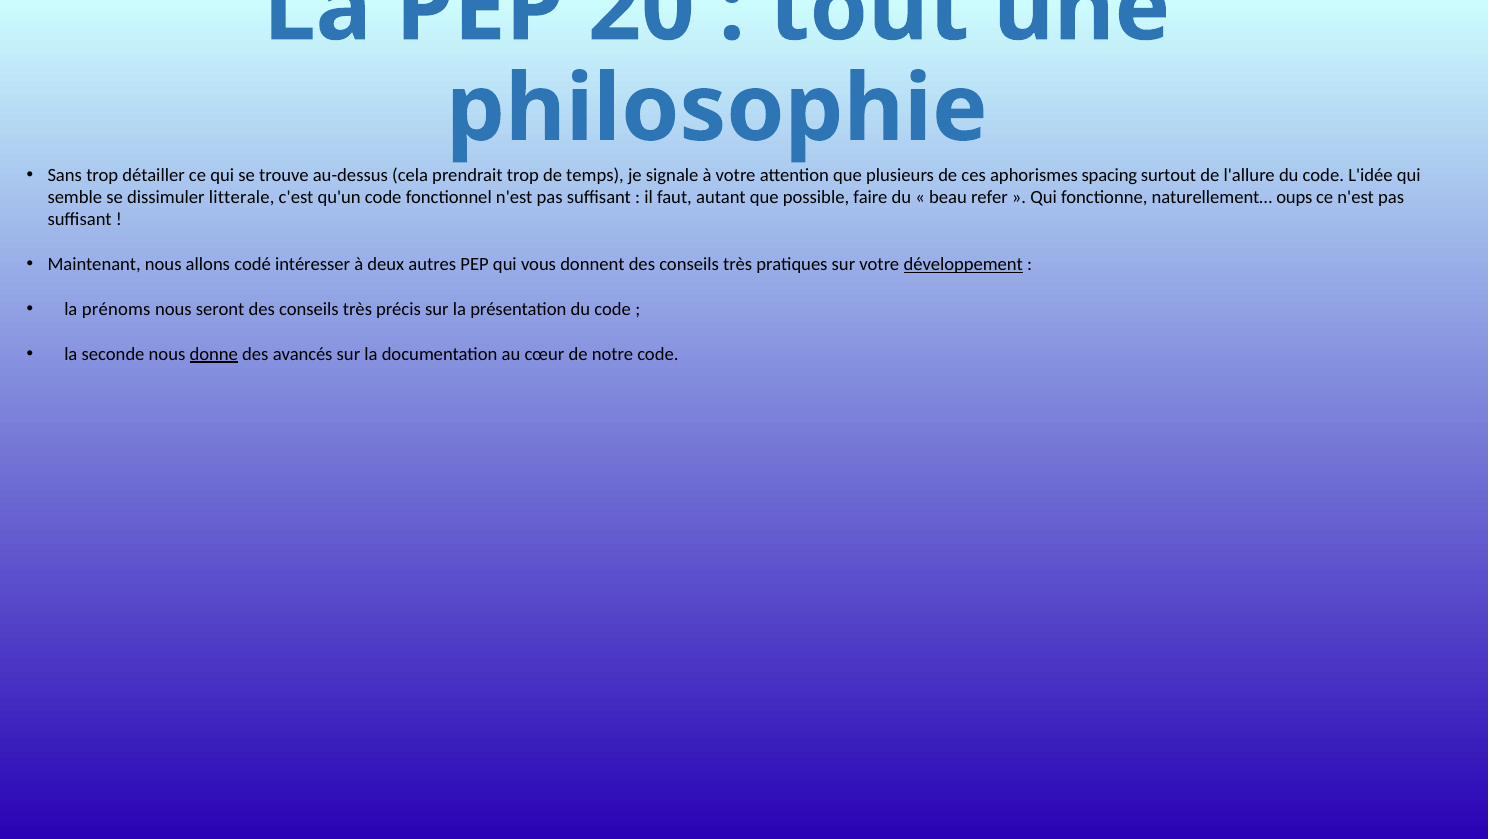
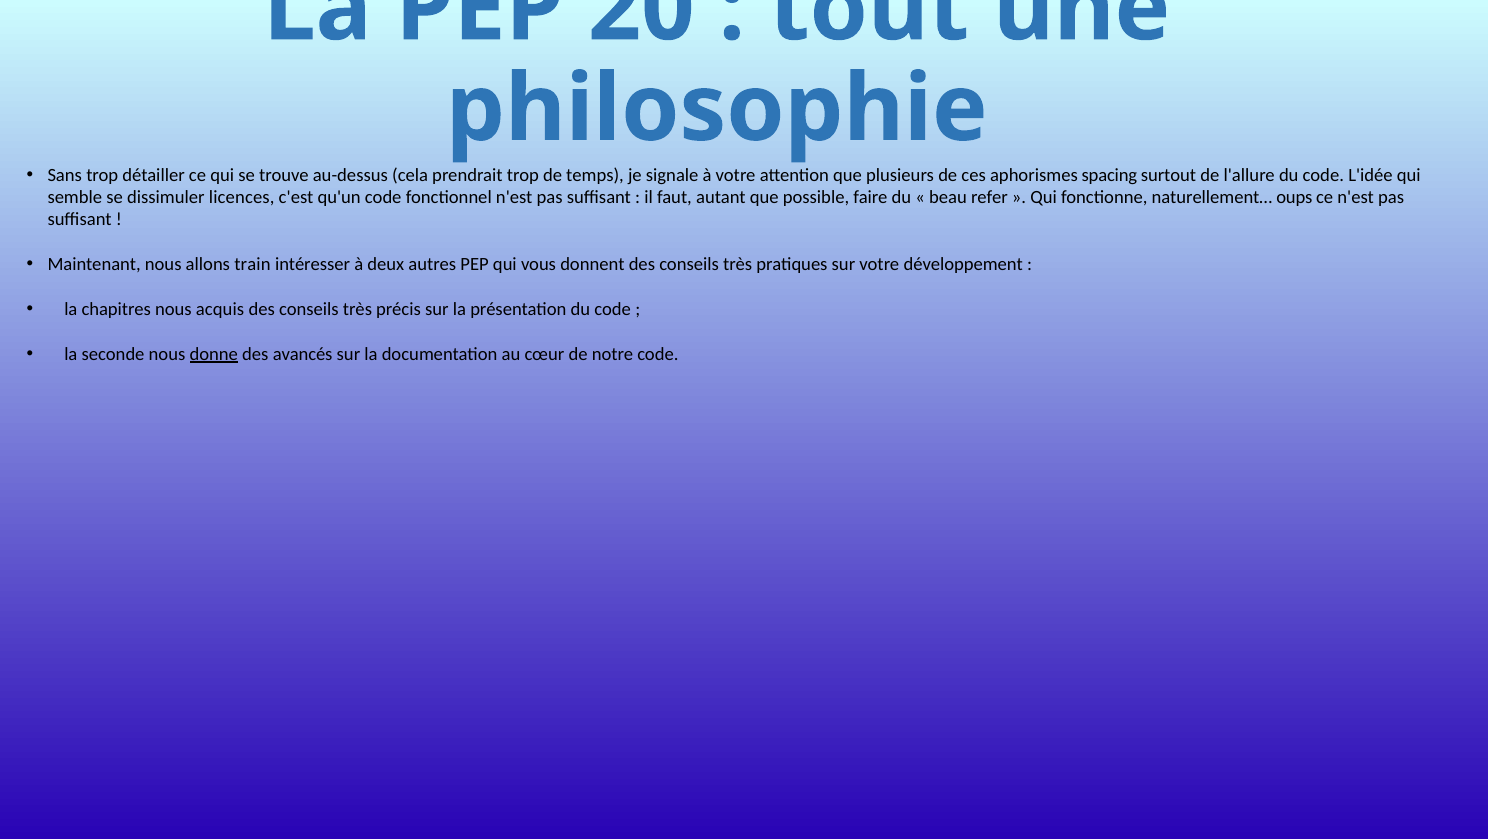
litterale: litterale -> licences (242, 197)
codé: codé -> train (253, 265)
développement underline: present -> none (963, 265)
prénoms: prénoms -> chapitres (116, 309)
seront: seront -> acquis (220, 309)
